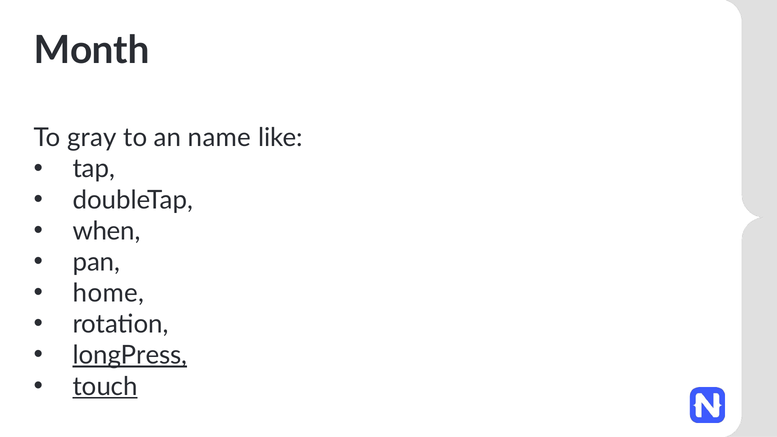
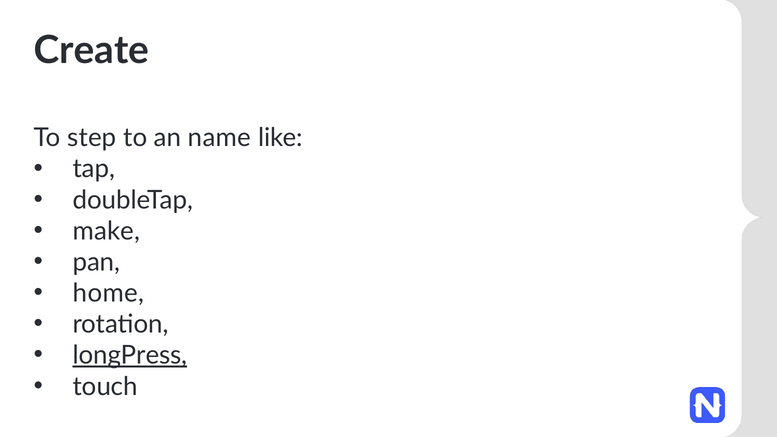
Month: Month -> Create (91, 51)
gray: gray -> step (92, 138)
when: when -> make (106, 231)
touch underline: present -> none (105, 387)
